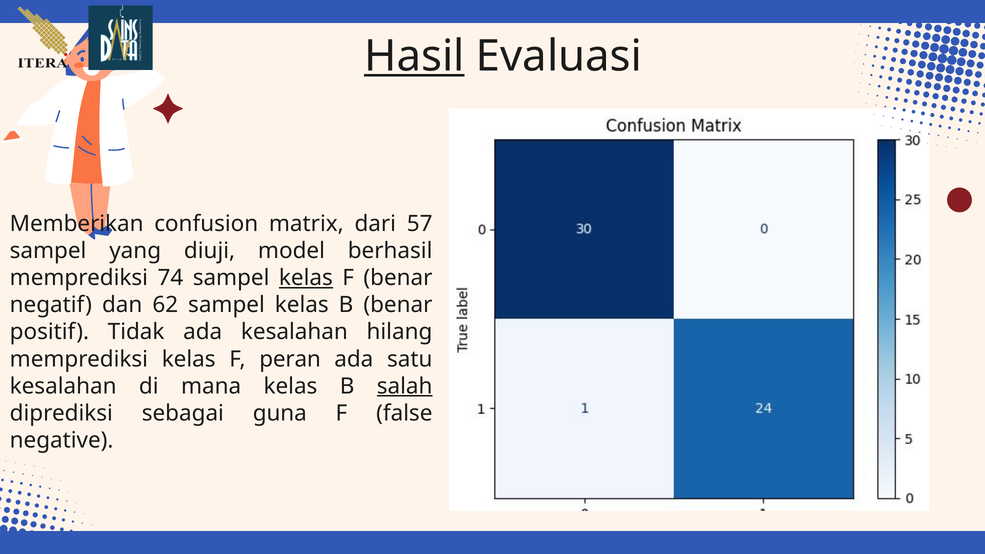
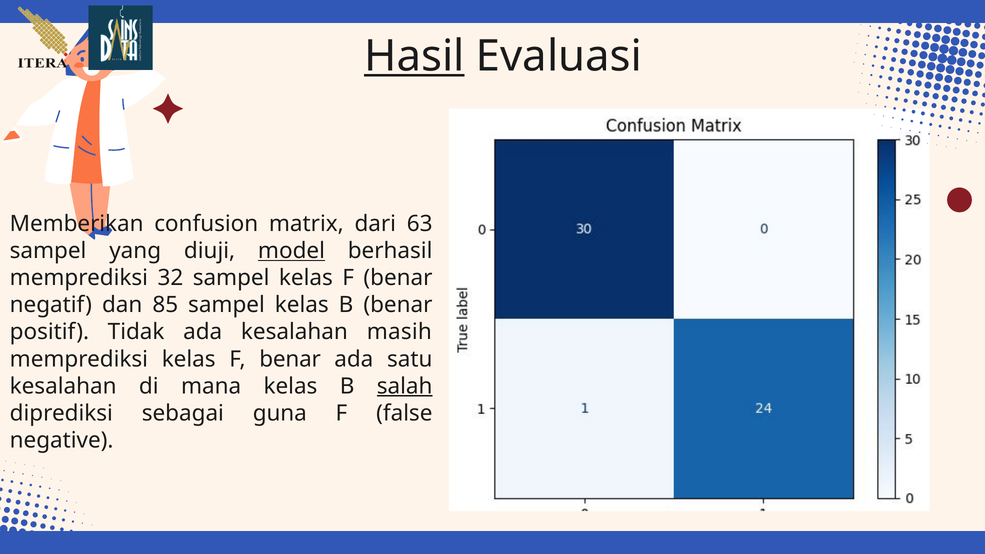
57: 57 -> 63 (420, 224)
model underline: none -> present (291, 251)
74: 74 -> 32 (170, 278)
kelas underline: present -> none (306, 278)
62: 62 -> 85 (165, 305)
hilang: hilang -> masih (399, 332)
memprediksi kelas F peran: peran -> benar (290, 359)
